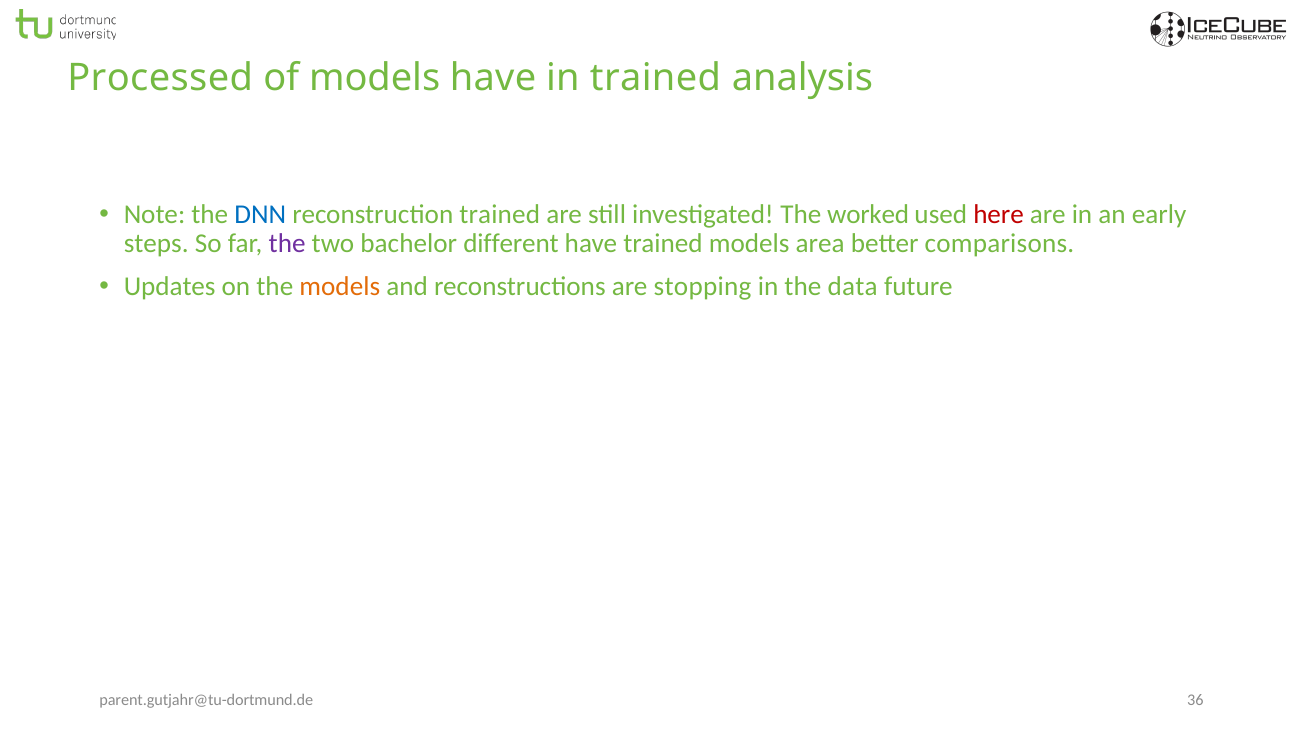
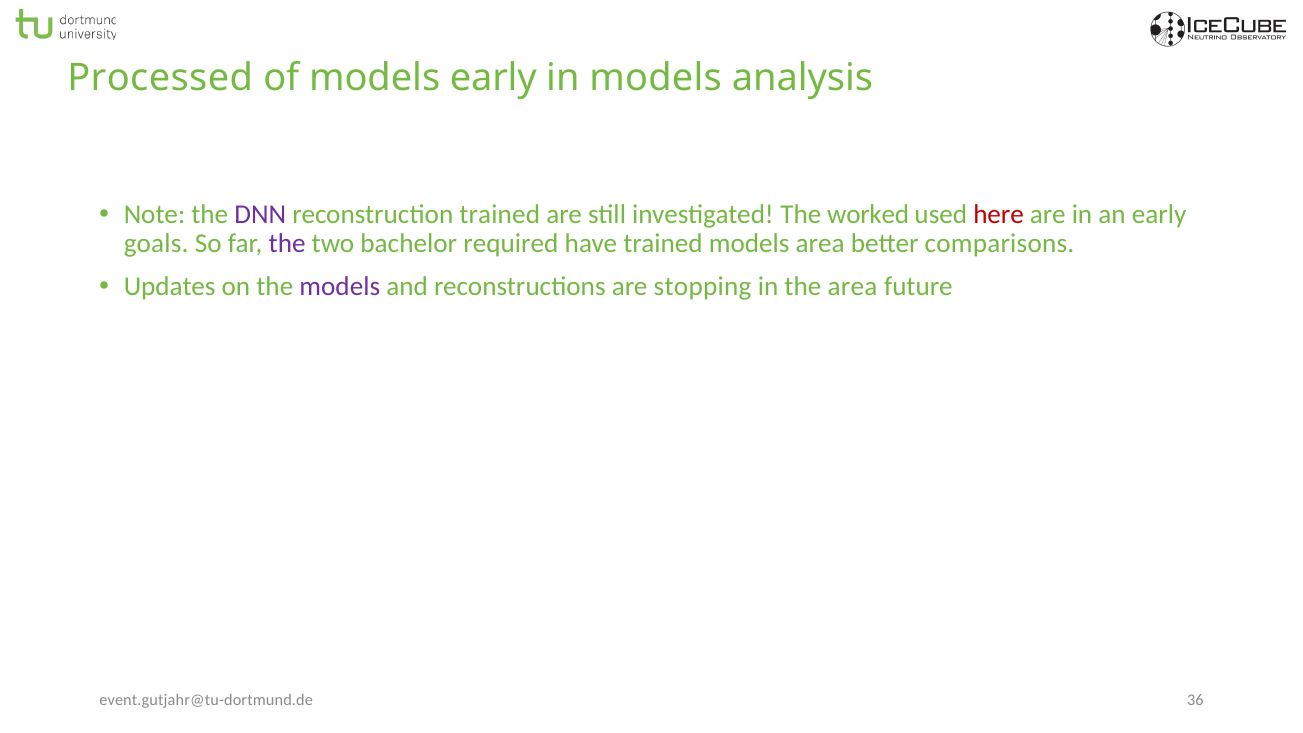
models have: have -> early (493, 78)
in trained: trained -> models (656, 78)
DNN colour: blue -> purple (260, 214)
steps: steps -> goals (156, 244)
different: different -> required (511, 244)
models colour: orange -> purple (340, 287)
the data: data -> area (853, 287)
parent.gutjahr@tu-dortmund.de: parent.gutjahr@tu-dortmund.de -> event.gutjahr@tu-dortmund.de (206, 700)
